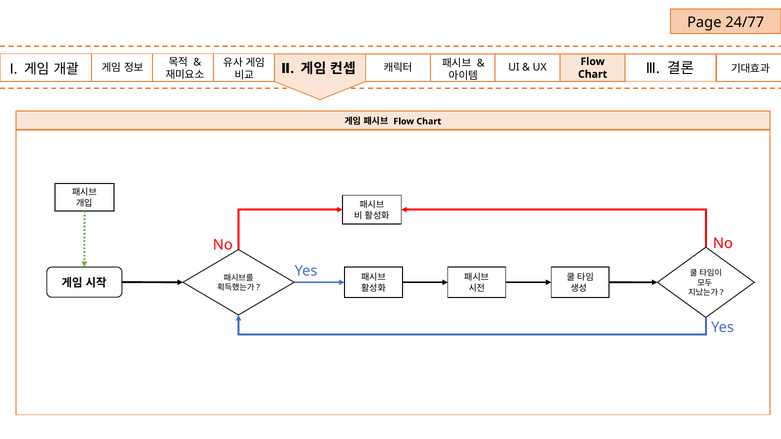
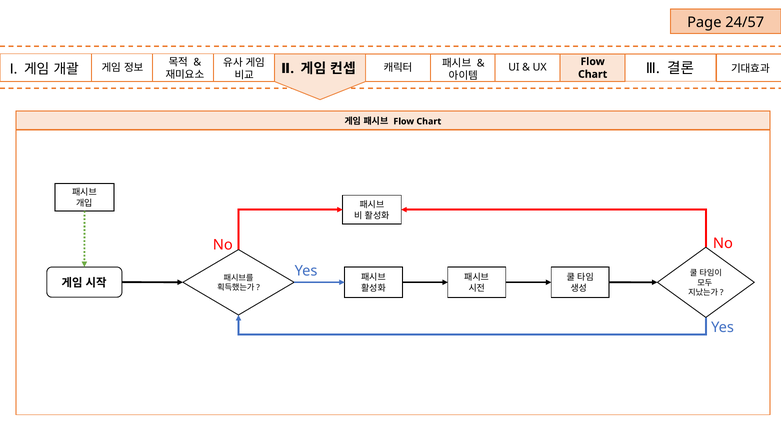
24/77: 24/77 -> 24/57 (745, 22)
